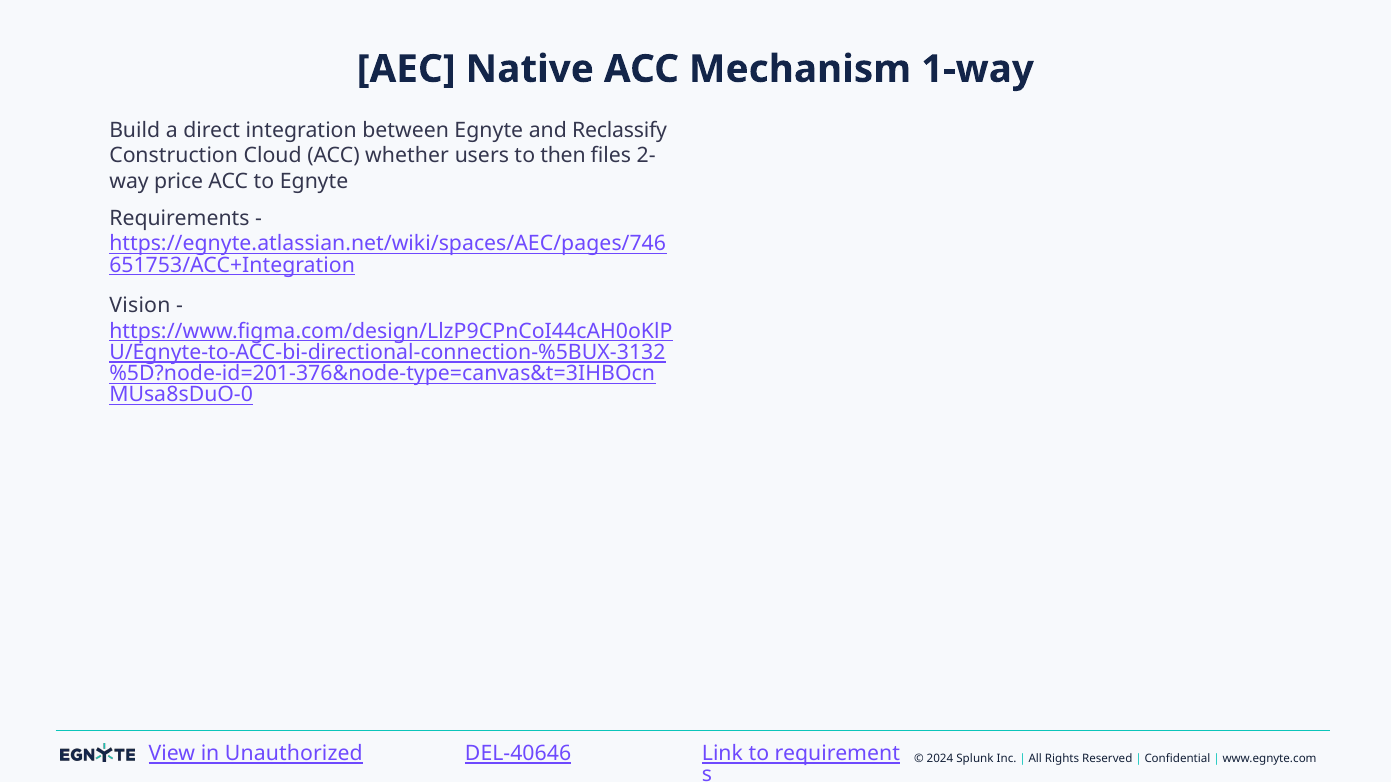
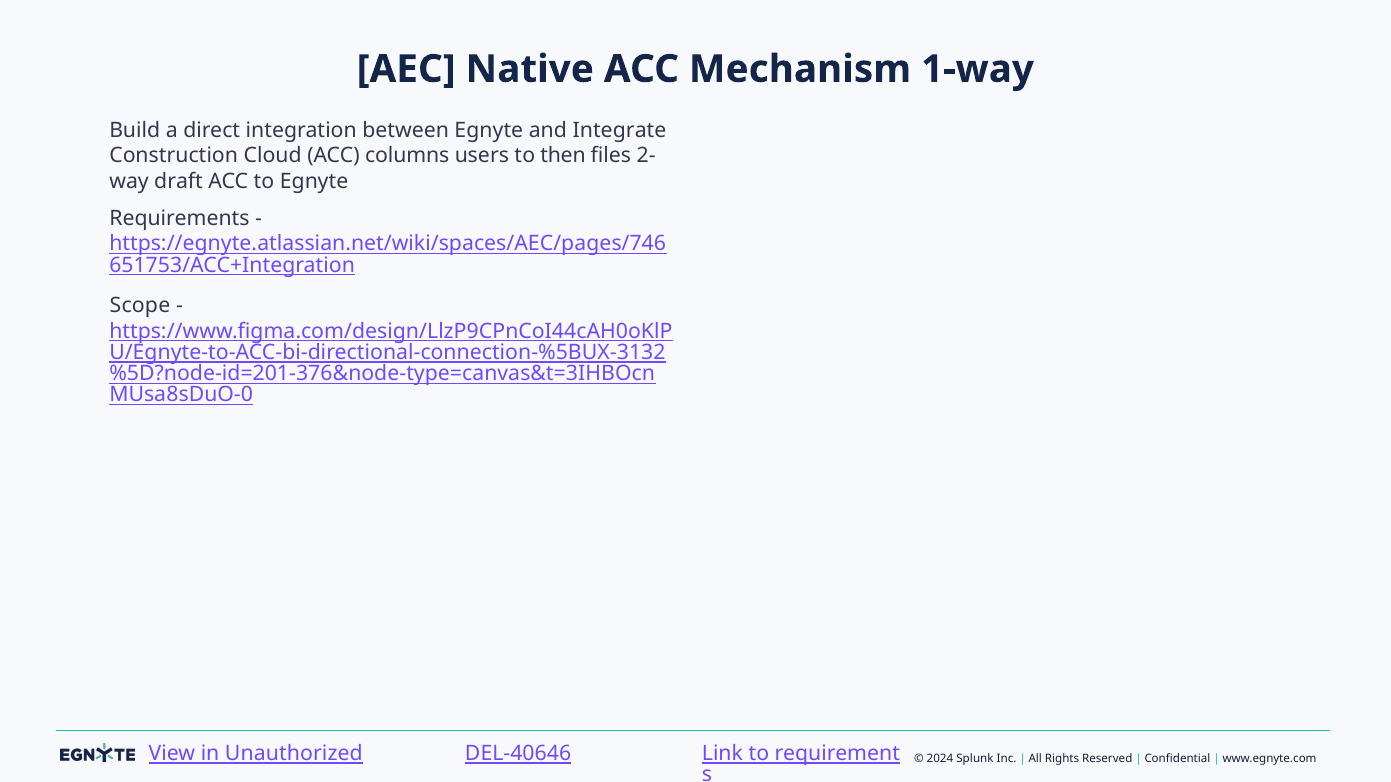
Reclassify: Reclassify -> Integrate (620, 130)
whether: whether -> columns (407, 156)
price: price -> draft (179, 181)
Vision: Vision -> Scope (140, 306)
